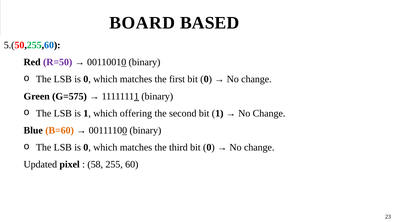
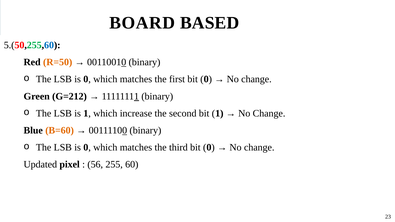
R=50 colour: purple -> orange (58, 62)
G=575: G=575 -> G=212 (70, 96)
offering: offering -> increase (136, 113)
58: 58 -> 56 (95, 165)
